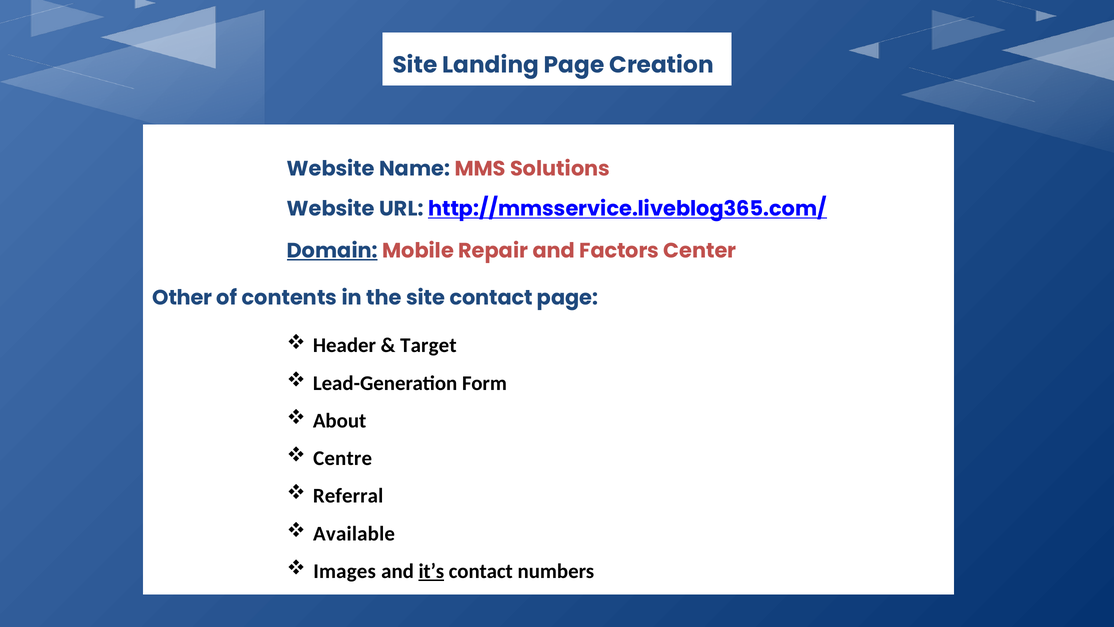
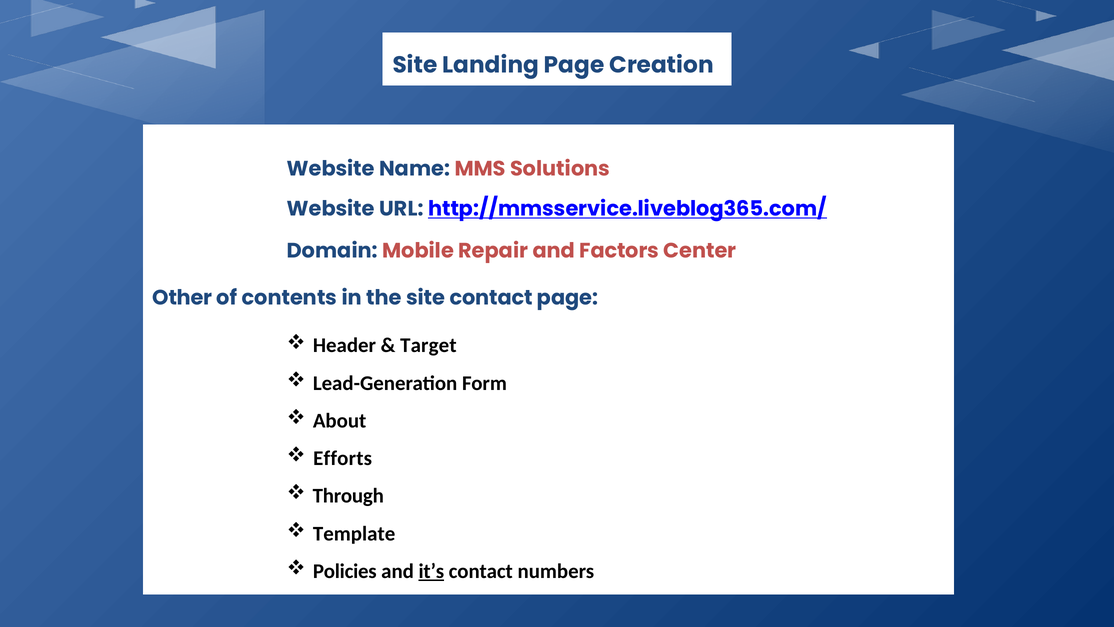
Domain underline: present -> none (332, 251)
Centre: Centre -> Efforts (343, 458)
Referral: Referral -> Through (348, 496)
Available: Available -> Template (354, 533)
Images: Images -> Policies (345, 571)
